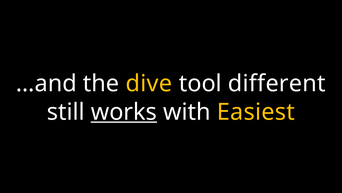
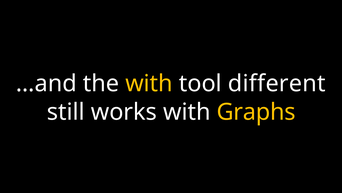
the dive: dive -> with (149, 83)
works underline: present -> none (124, 112)
Easiest: Easiest -> Graphs (256, 112)
